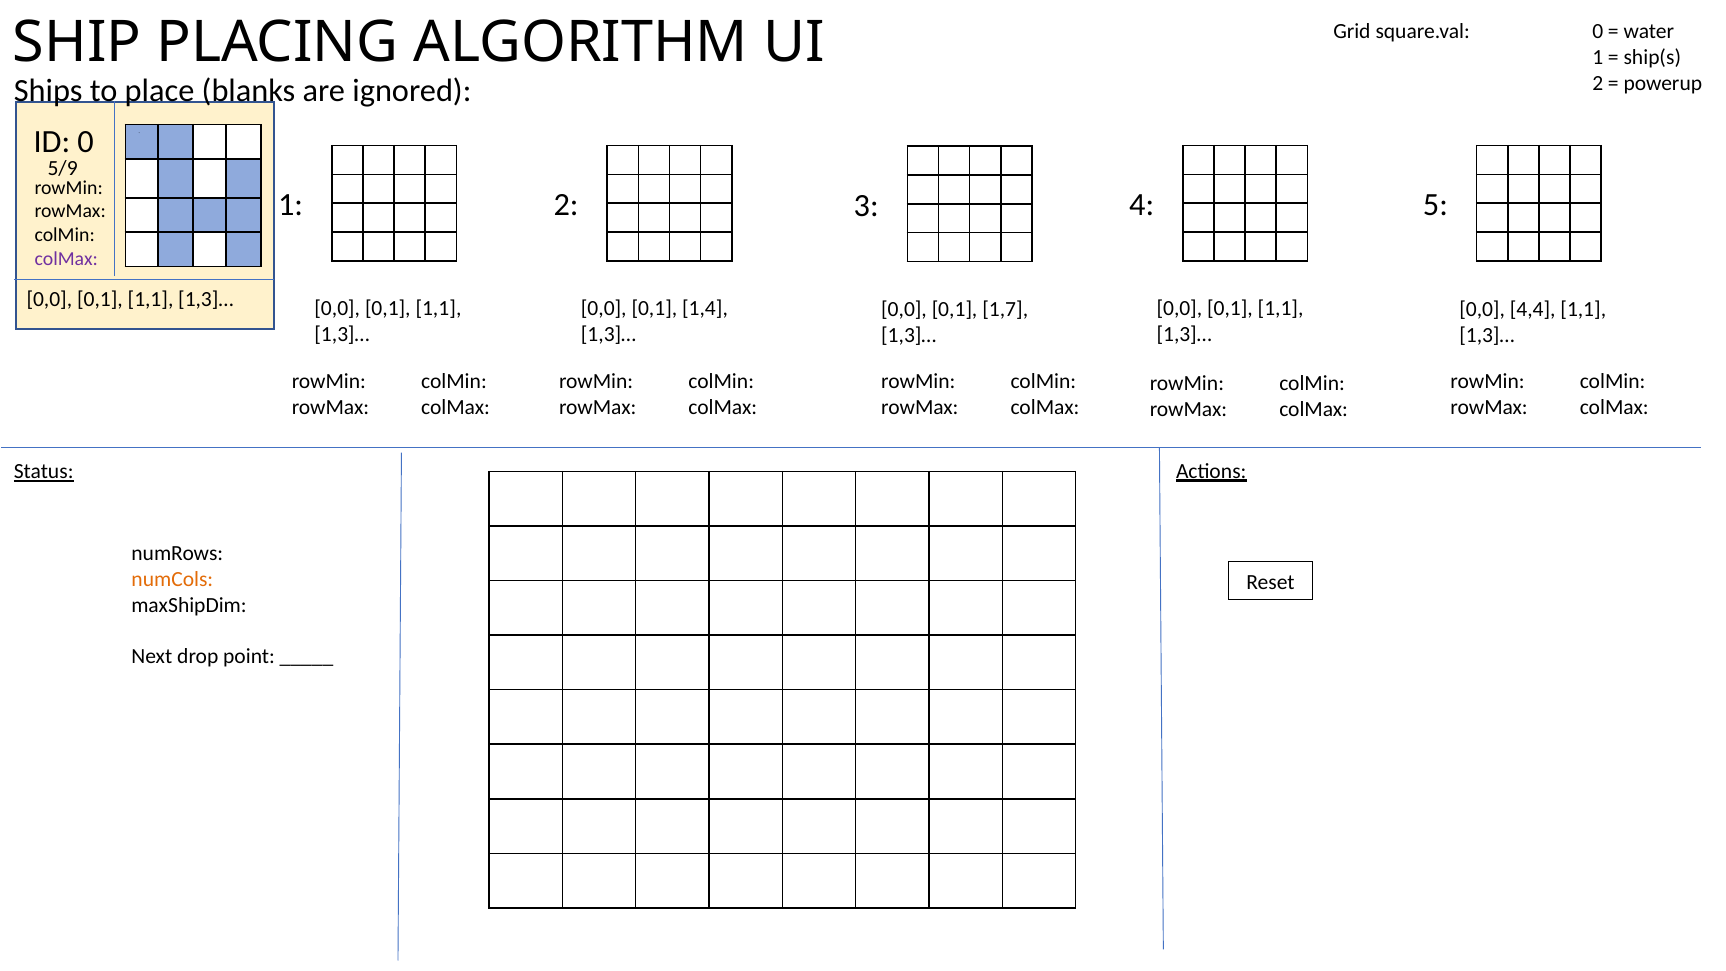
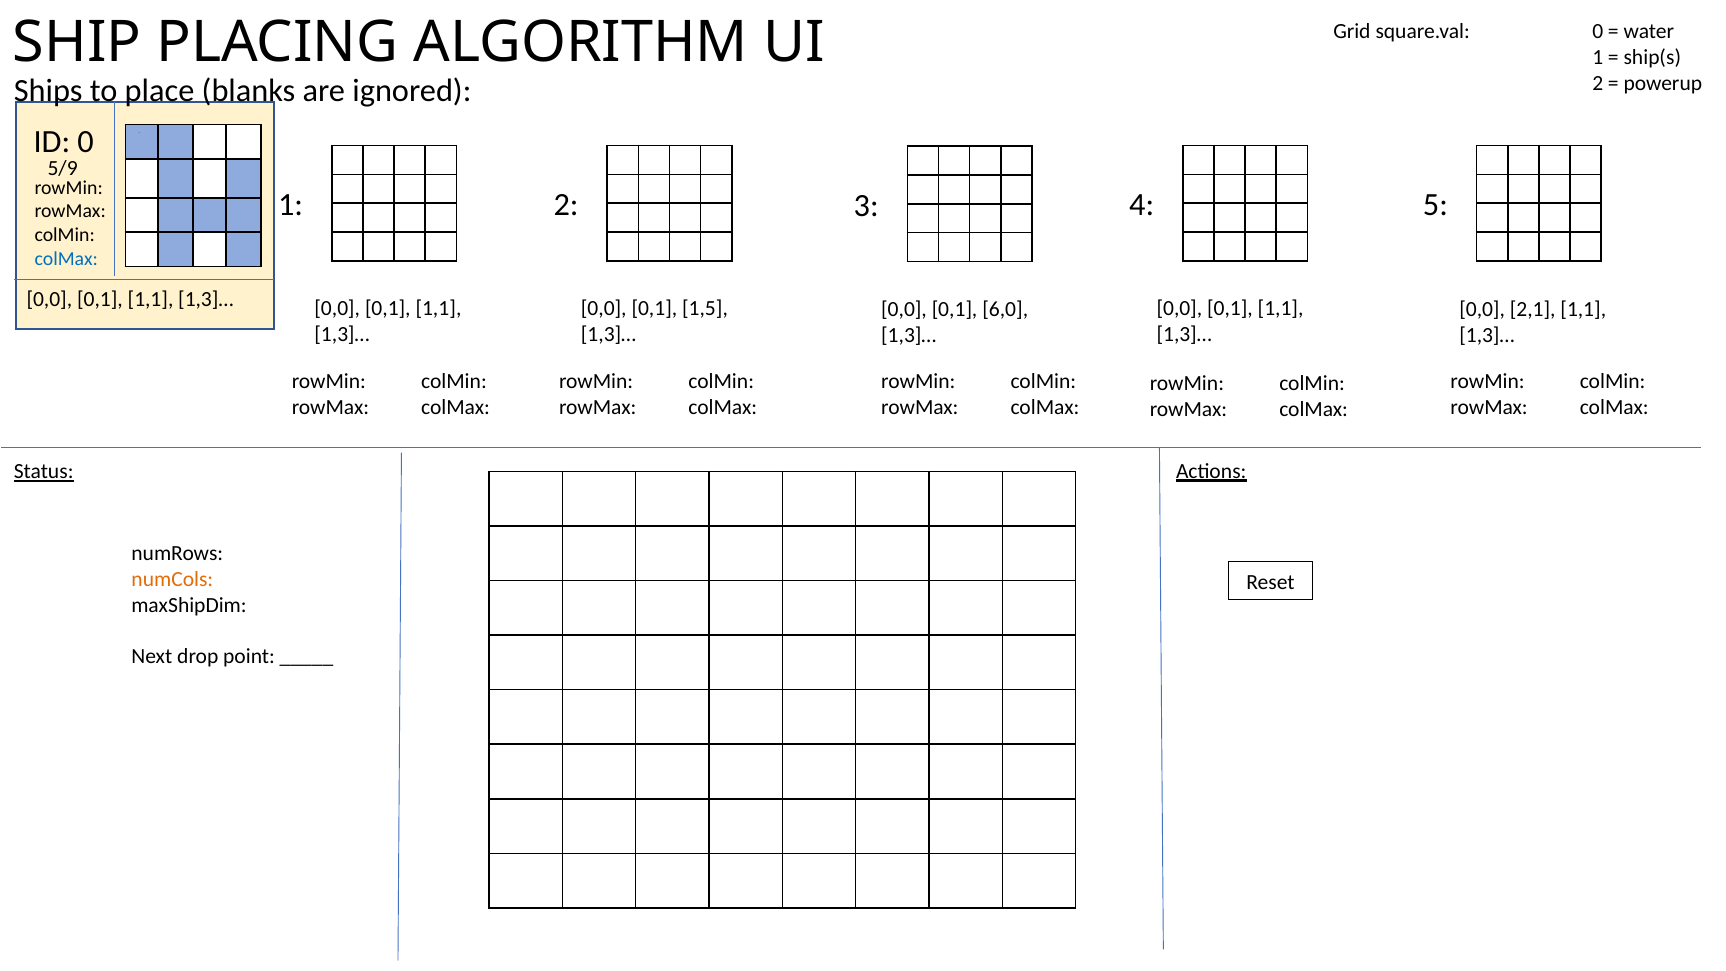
colMax colour: purple -> blue (66, 259)
1,4: 1,4 -> 1,5 (705, 308)
1,7: 1,7 -> 6,0 (1005, 310)
4,4: 4,4 -> 2,1 (1533, 310)
